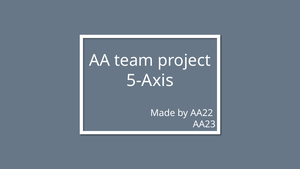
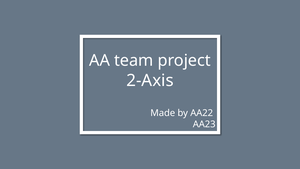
5-Axis: 5-Axis -> 2-Axis (150, 80)
